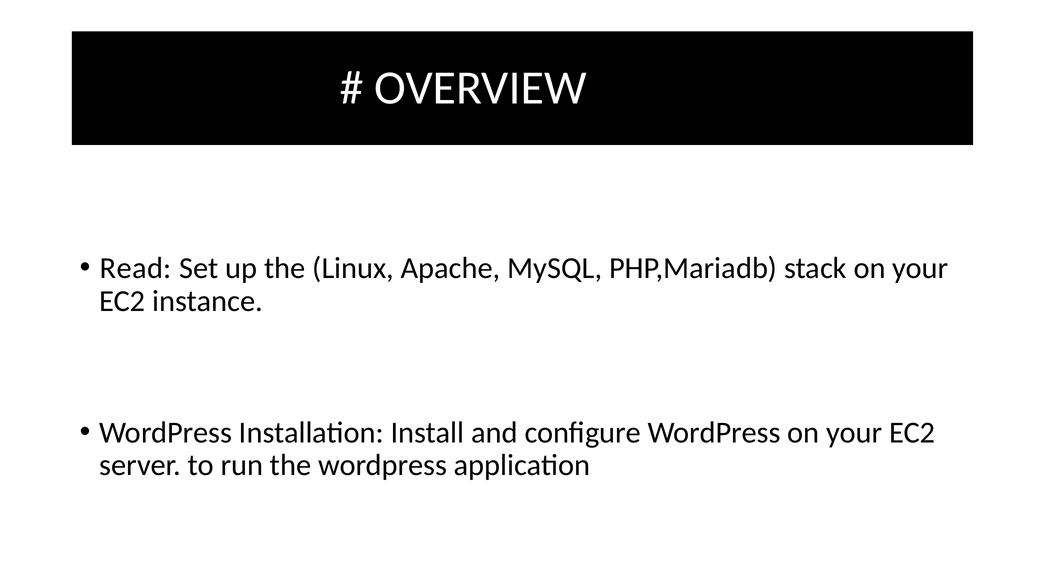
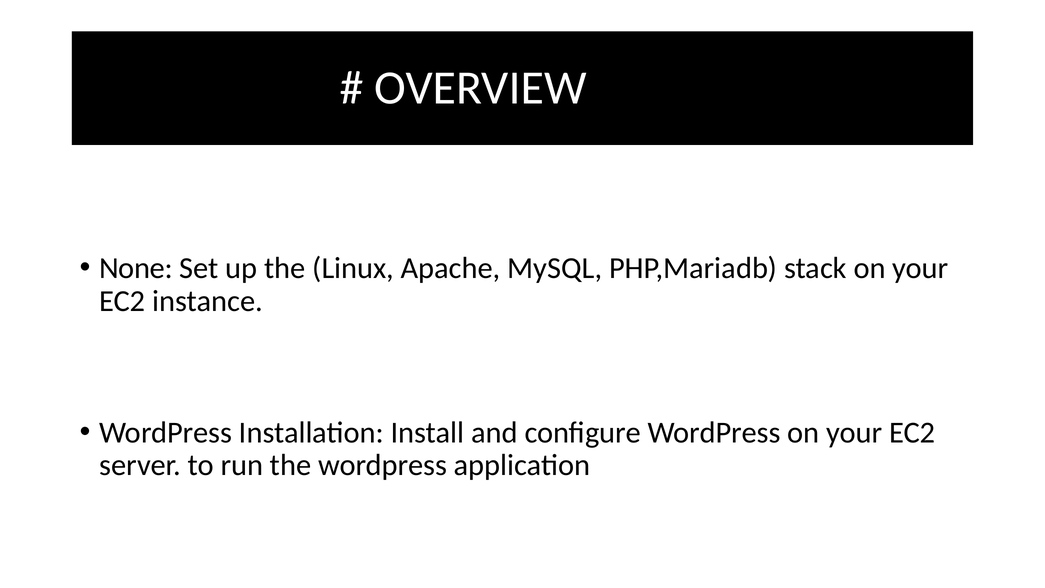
Read: Read -> None (136, 268)
